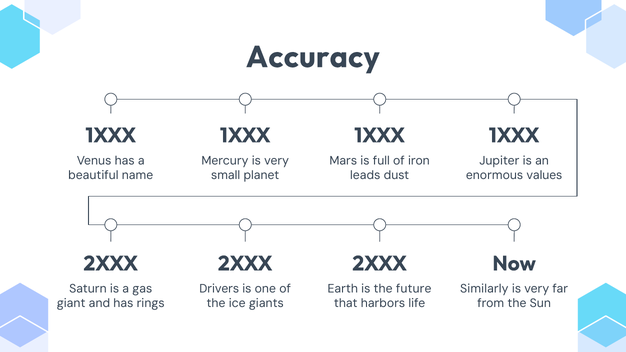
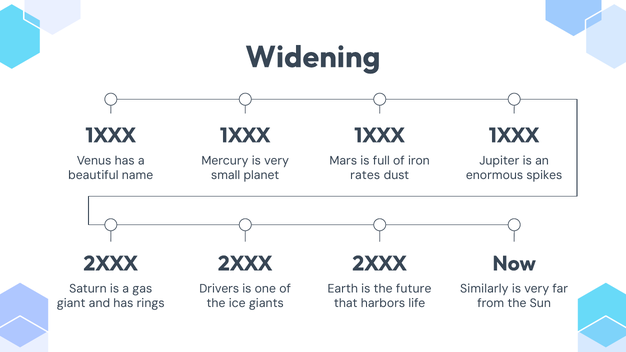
Accuracy: Accuracy -> Widening (313, 57)
leads: leads -> rates (365, 175)
values: values -> spikes (544, 175)
